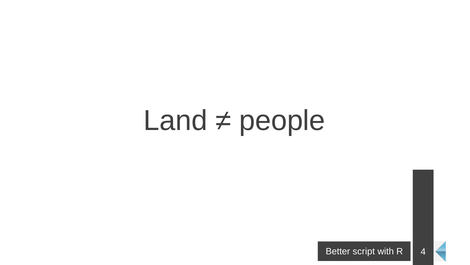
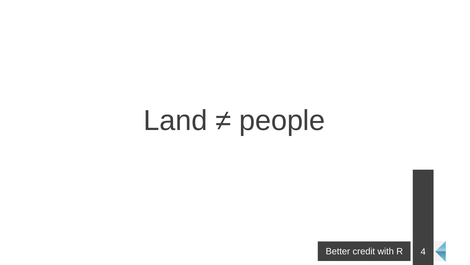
script: script -> credit (364, 251)
